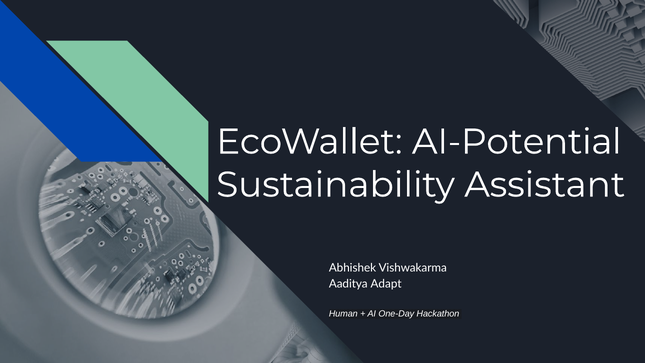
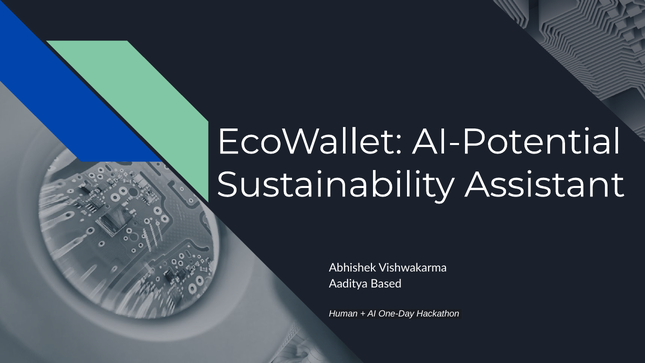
Adapt: Adapt -> Based (386, 284)
